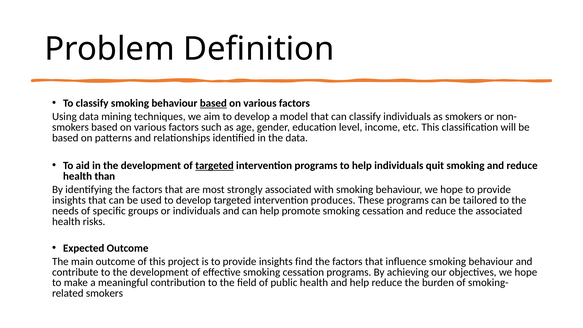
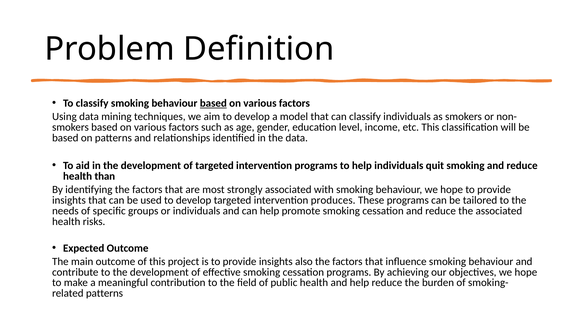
targeted underline: present -> none (214, 166)
find: find -> also (304, 261)
smokers: smokers -> patterns (104, 293)
